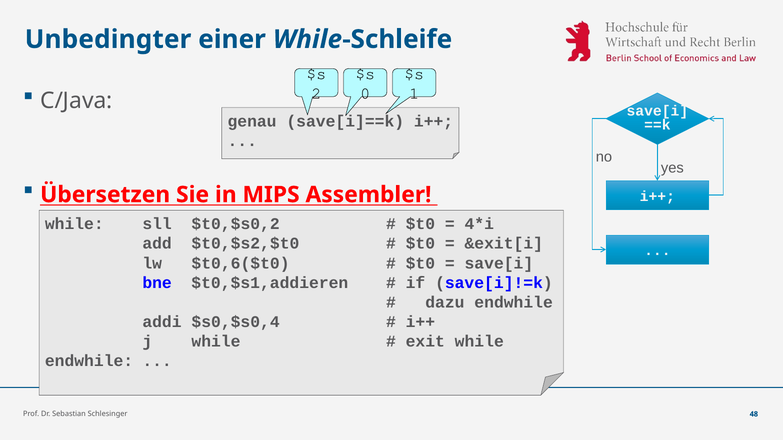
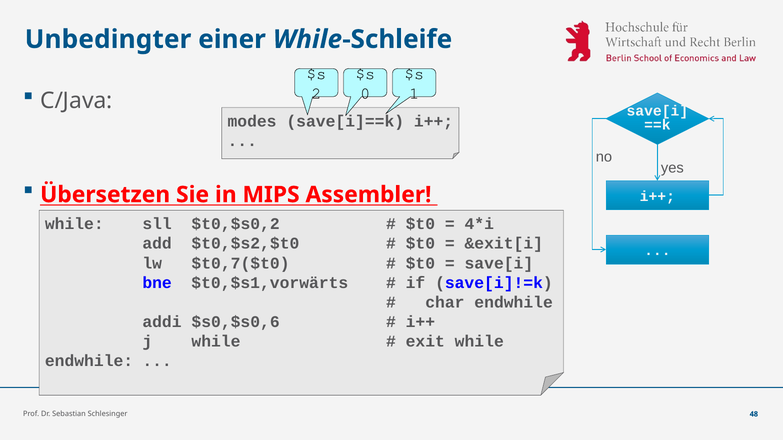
genau: genau -> modes (252, 121)
$t0,6($t0: $t0,6($t0 -> $t0,7($t0 (241, 263)
$t0,$s1,addieren: $t0,$s1,addieren -> $t0,$s1,vorwärts (270, 283)
dazu: dazu -> char (445, 303)
$s0,$s0,4: $s0,$s0,4 -> $s0,$s0,6 (236, 322)
